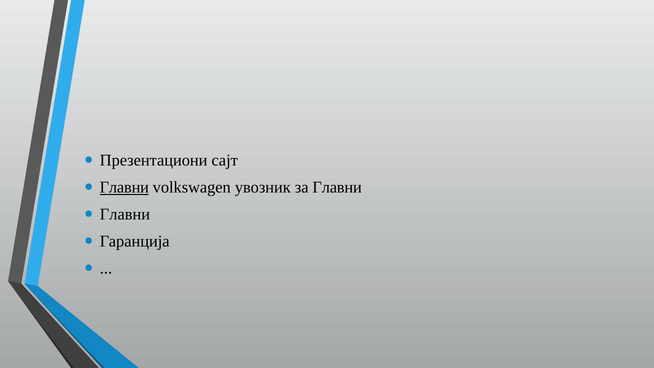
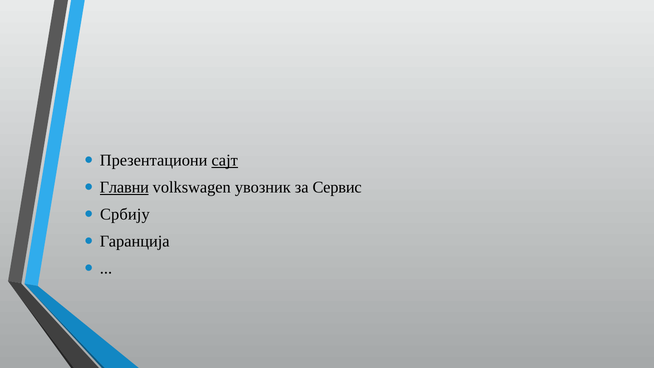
сајт underline: none -> present (225, 161)
за Главни: Главни -> Сервис (337, 188)
Главни: Главни -> Србију (125, 214)
